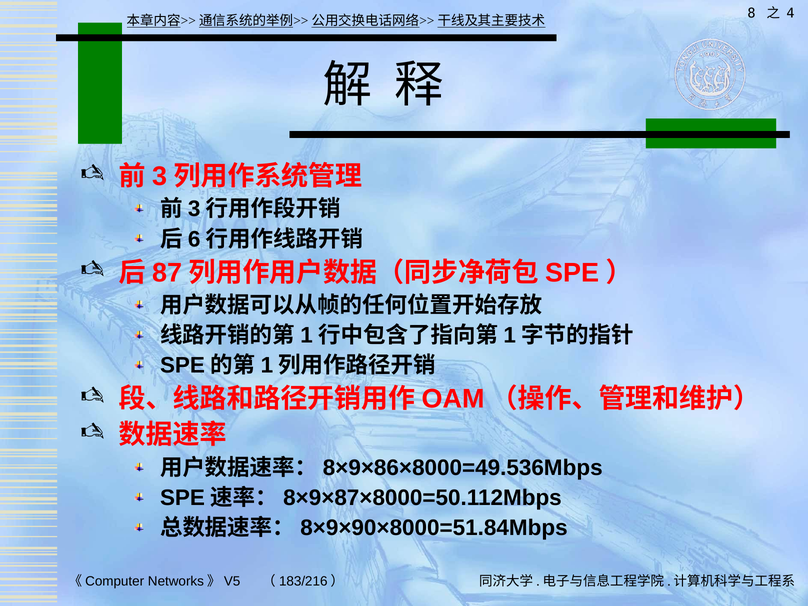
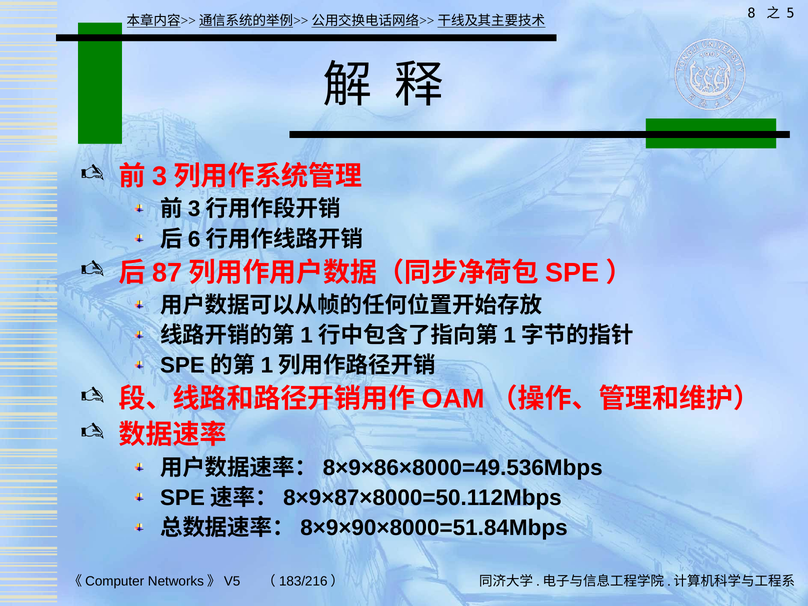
4: 4 -> 5 (790, 13)
